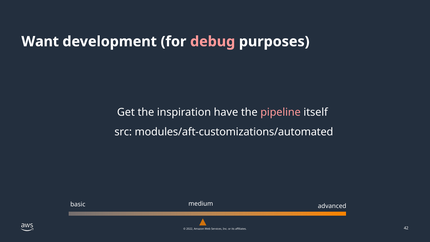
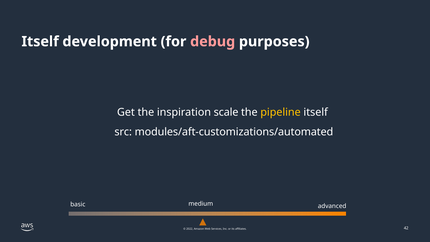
Want: Want -> Itself (40, 42)
have: have -> scale (226, 112)
pipeline colour: pink -> yellow (281, 112)
